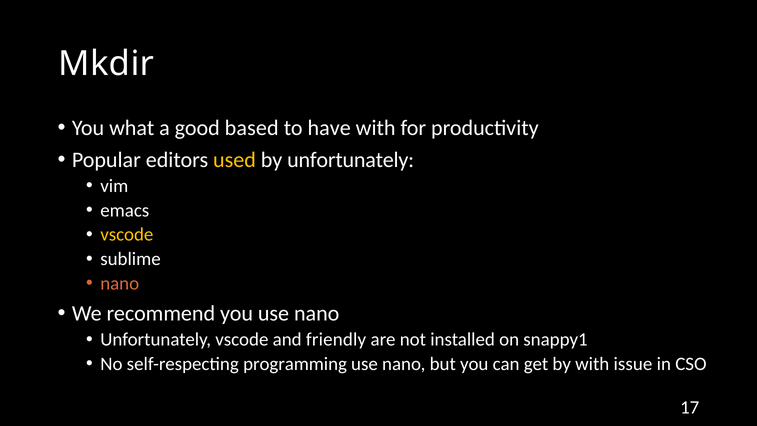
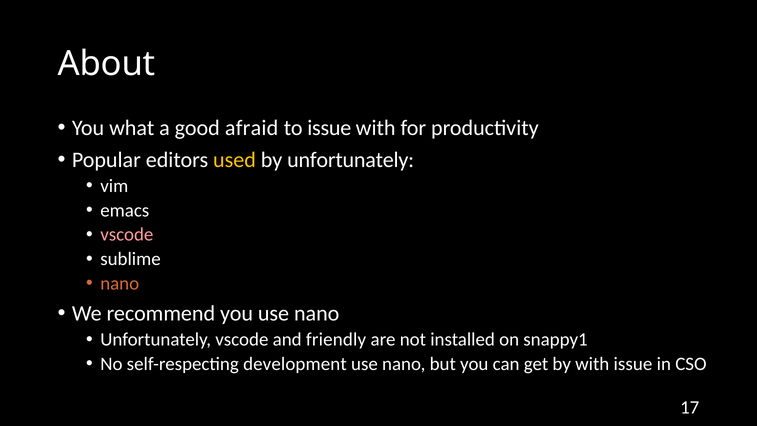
Mkdir: Mkdir -> About (106, 64)
based: based -> afraid (252, 128)
to have: have -> issue (329, 128)
vscode colour: yellow -> pink (127, 235)
programming: programming -> development (295, 364)
